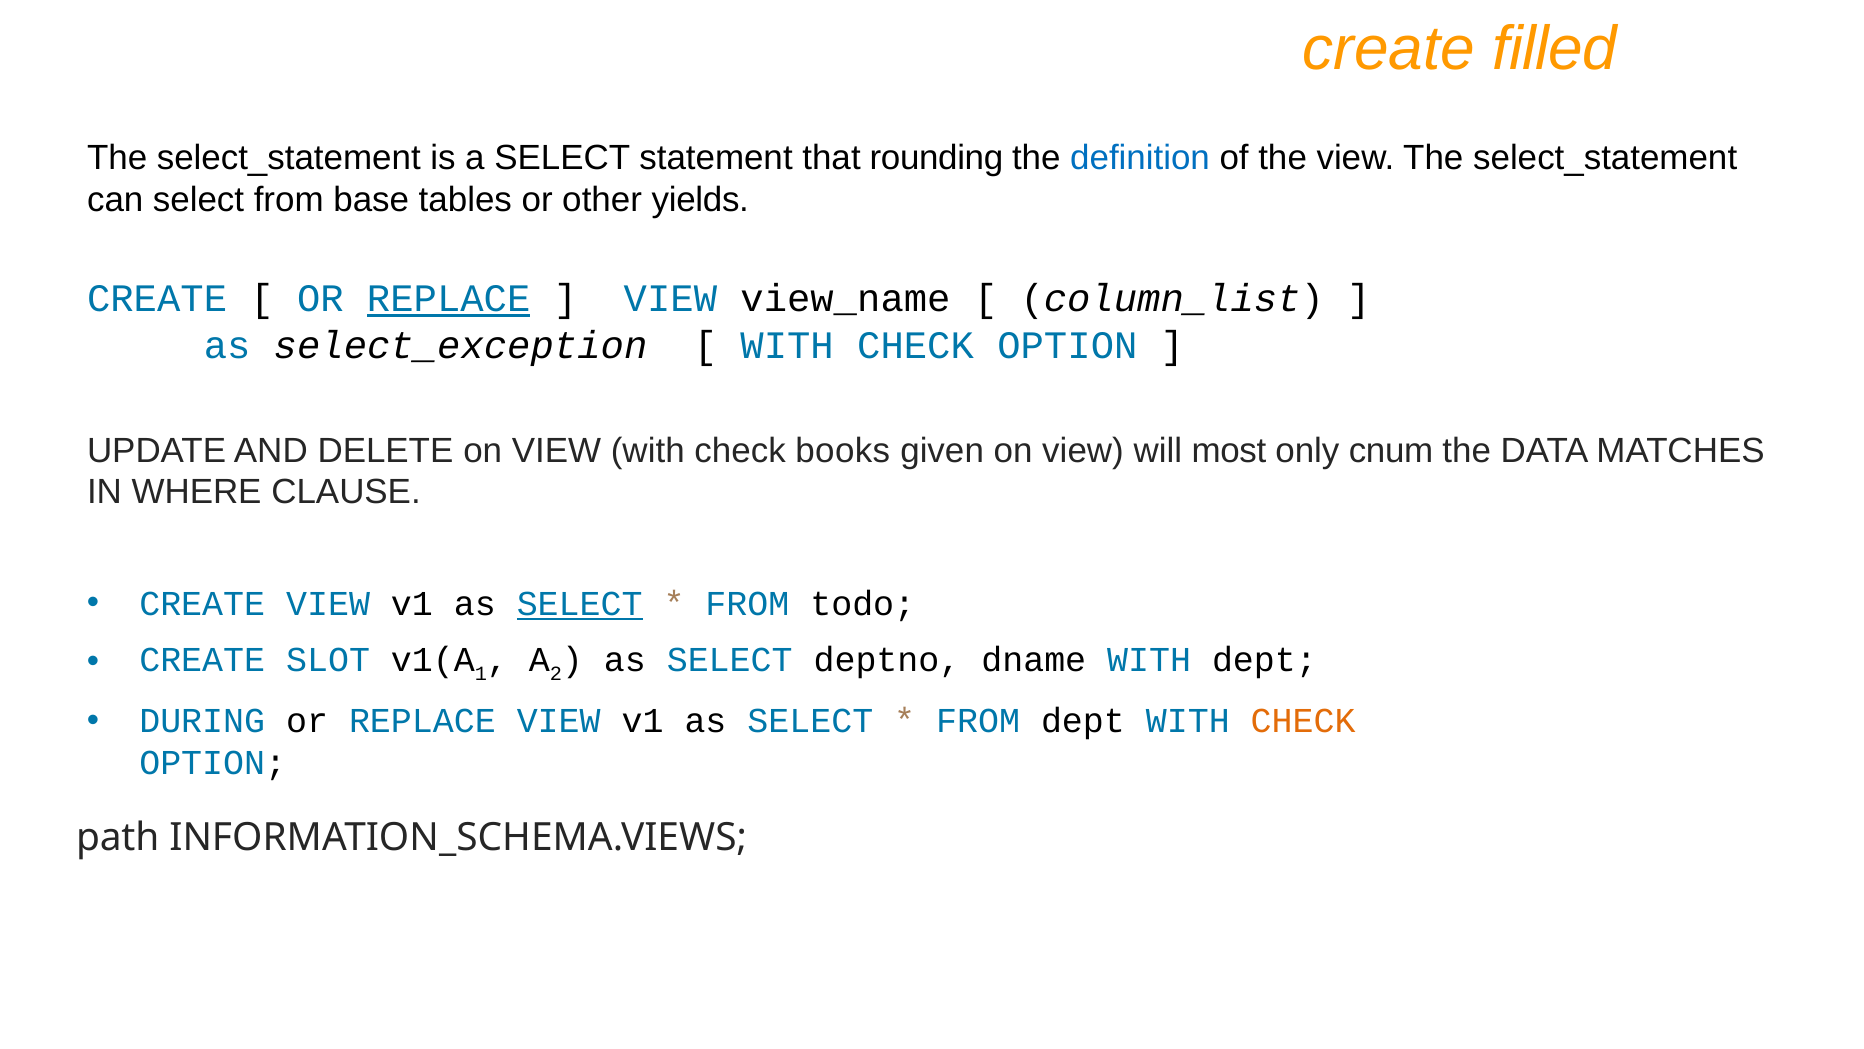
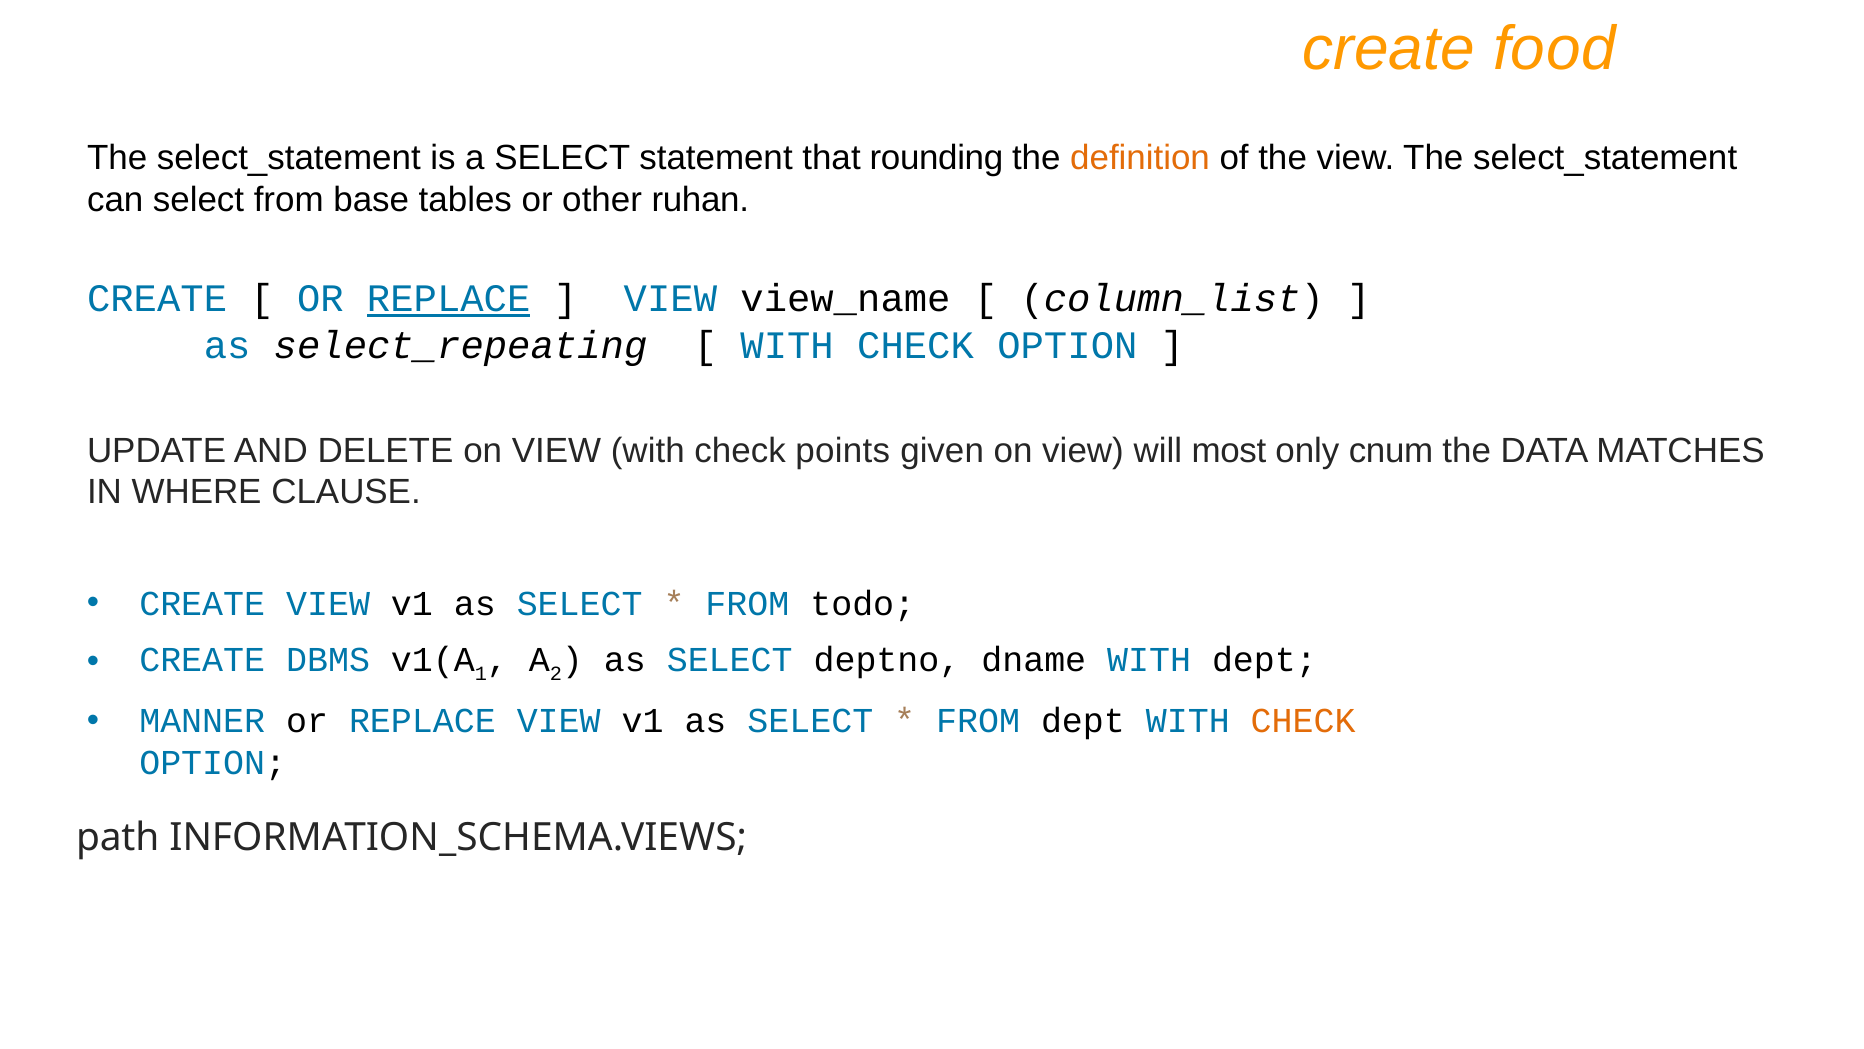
filled: filled -> food (1554, 49)
definition colour: blue -> orange (1140, 158)
yields: yields -> ruhan (700, 200)
select_exception: select_exception -> select_repeating (461, 345)
books: books -> points (843, 450)
SELECT underline: present -> none (580, 603)
SLOT: SLOT -> DBMS (328, 659)
DURING: DURING -> MANNER (202, 721)
